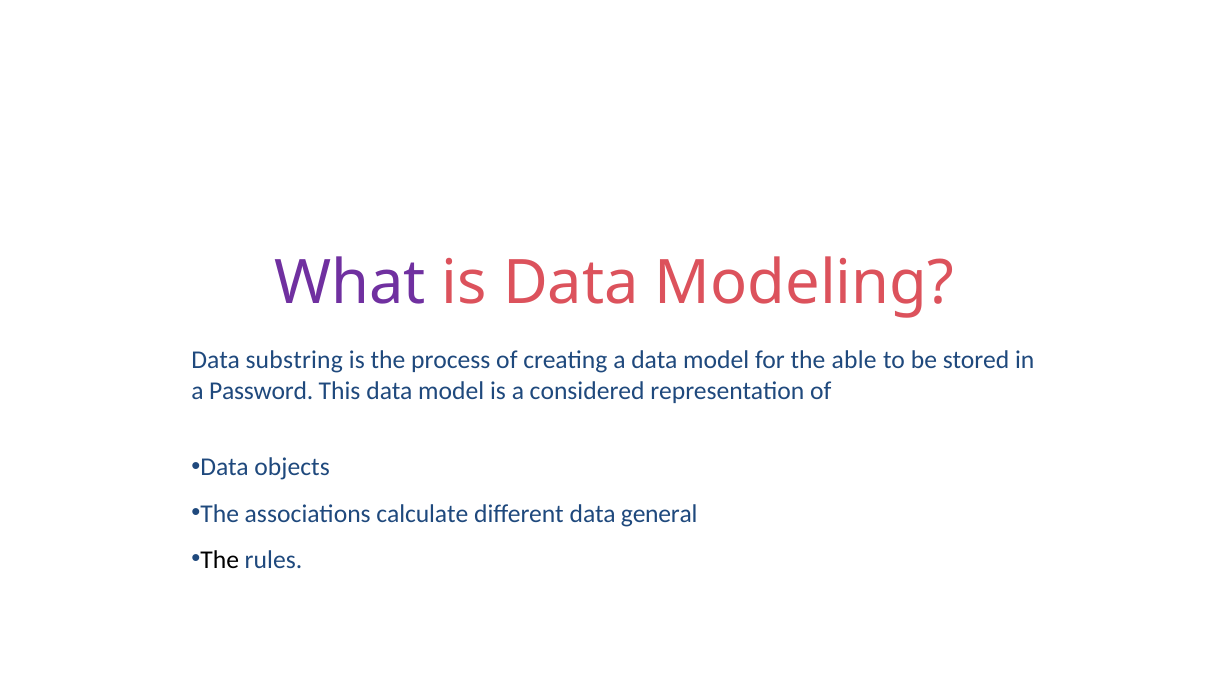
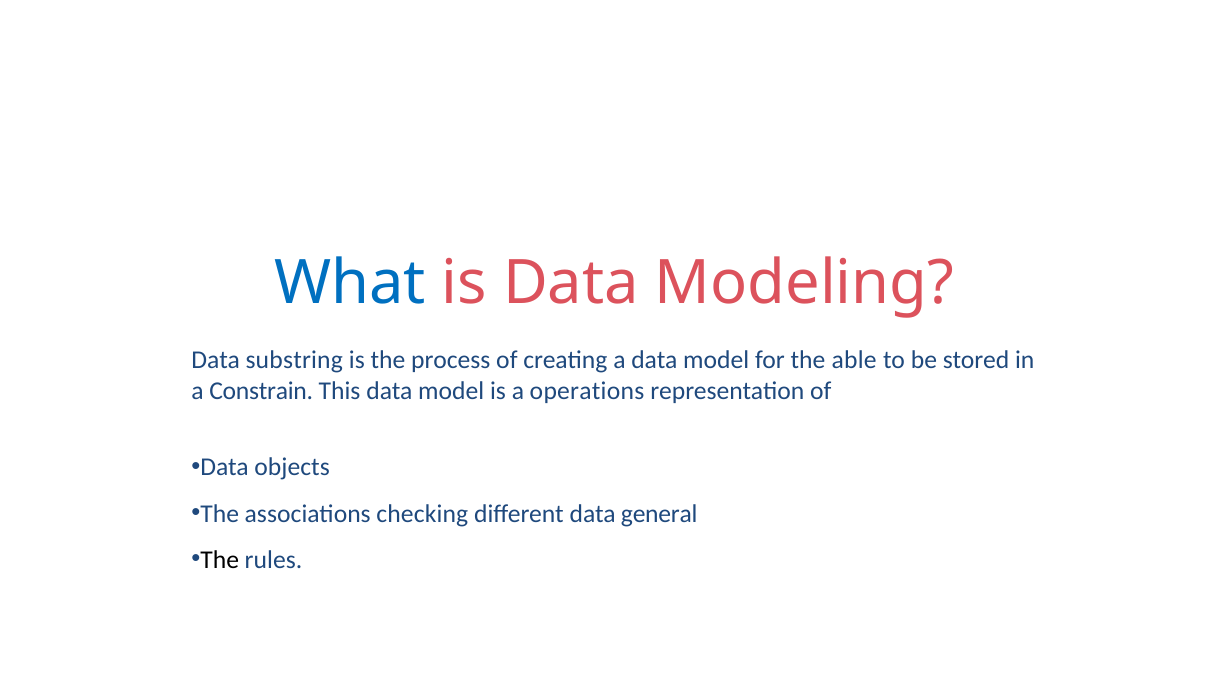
What colour: purple -> blue (350, 284)
Password: Password -> Constrain (261, 391)
considered: considered -> operations (587, 391)
calculate: calculate -> checking (422, 514)
